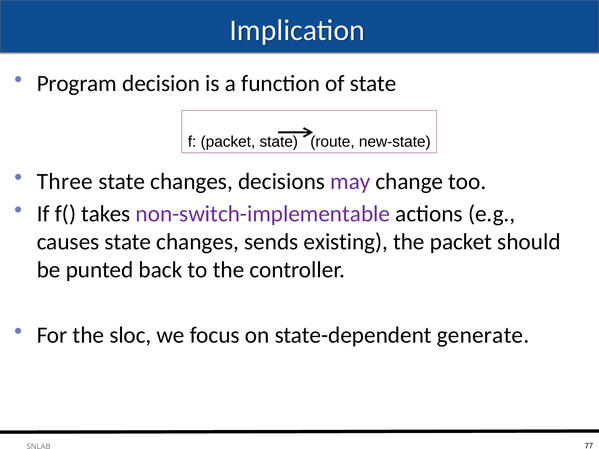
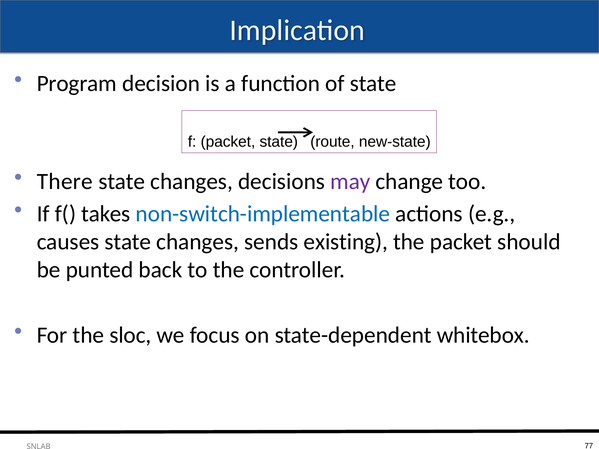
Three: Three -> There (65, 181)
non-switch-implementable colour: purple -> blue (263, 214)
generate: generate -> whitebox (483, 335)
